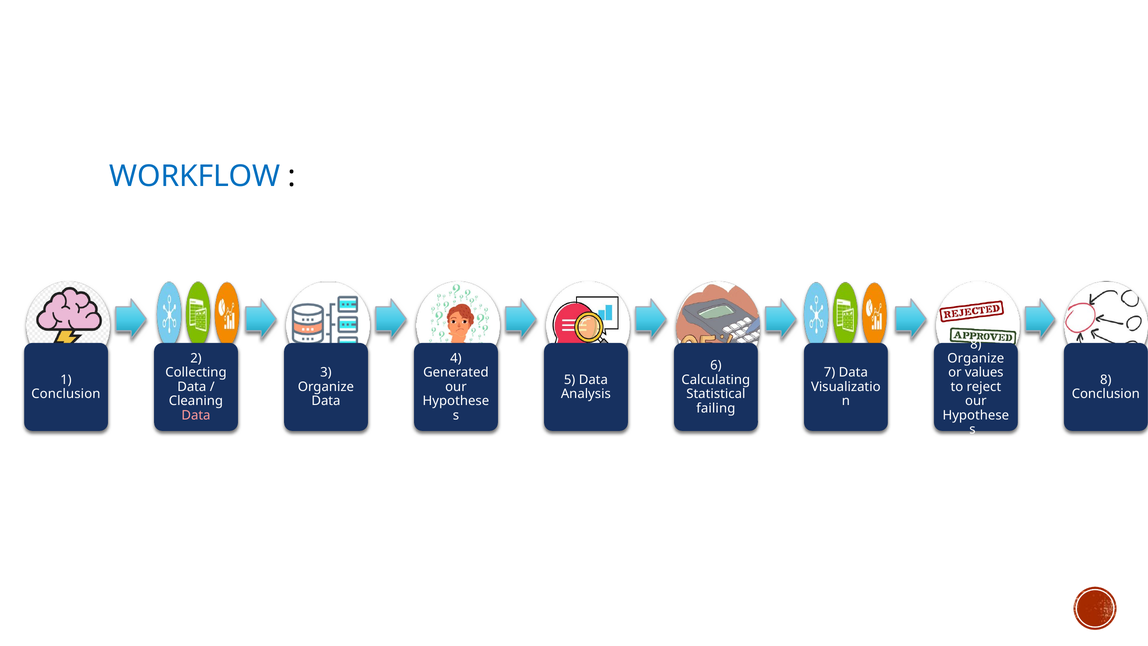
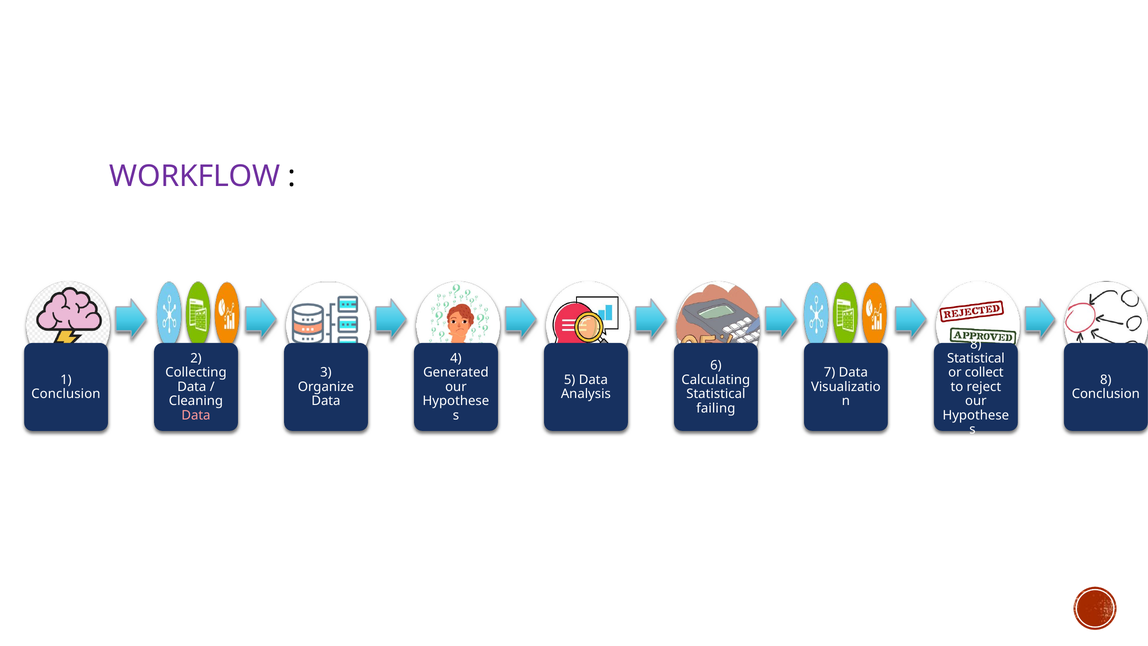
WORKFLOW colour: blue -> purple (195, 176)
Organize: Organize -> Statistical (976, 358)
values: values -> collect (984, 372)
